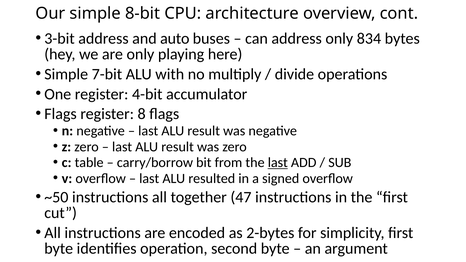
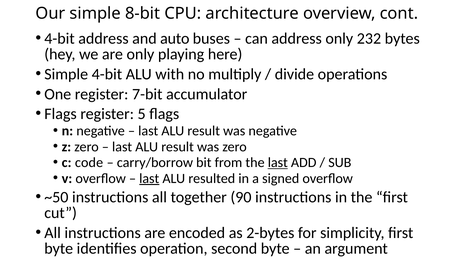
3-bit: 3-bit -> 4-bit (59, 39)
834: 834 -> 232 (369, 39)
Simple 7-bit: 7-bit -> 4-bit (107, 74)
4-bit: 4-bit -> 7-bit (147, 94)
8: 8 -> 5 (142, 114)
table: table -> code (89, 163)
last underline: none -> present (149, 179)
47: 47 -> 90 (241, 197)
